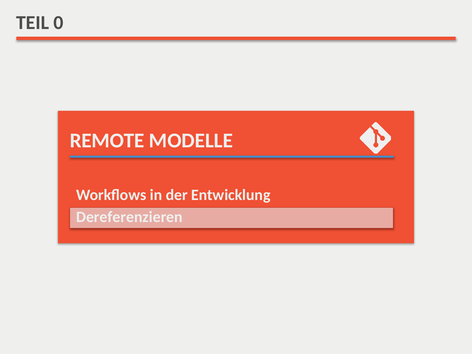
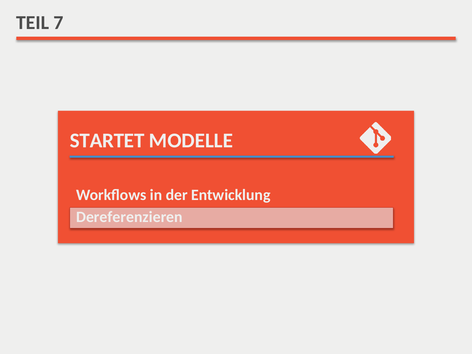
0: 0 -> 7 (58, 23)
REMOTE: REMOTE -> STARTET (107, 141)
